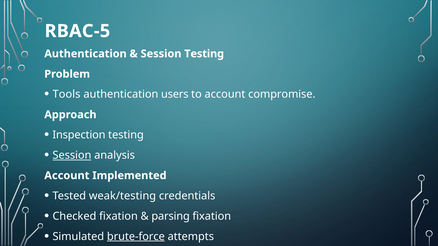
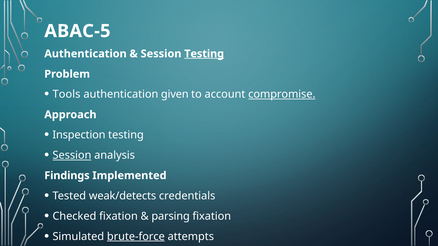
RBAC-5: RBAC-5 -> ABAC-5 (77, 31)
Testing underline: none -> present (204, 54)
users: users -> given (175, 94)
compromise underline: none -> present (282, 94)
Account: Account -> Findings (67, 176)
weak/testing: weak/testing -> weak/detects (123, 196)
